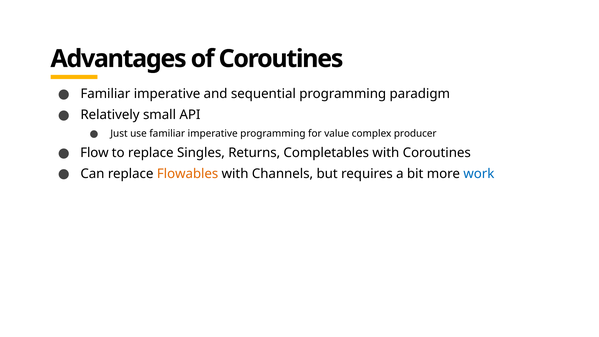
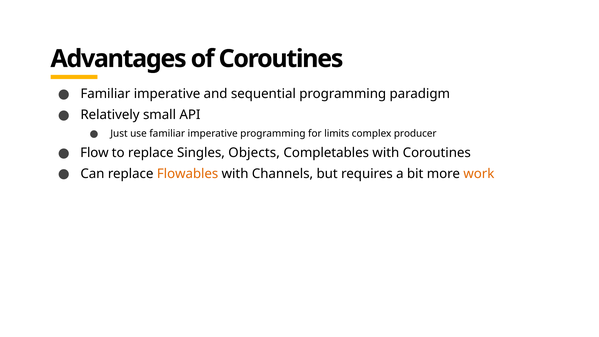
value: value -> limits (337, 134)
Returns: Returns -> Objects (254, 153)
work colour: blue -> orange (479, 174)
